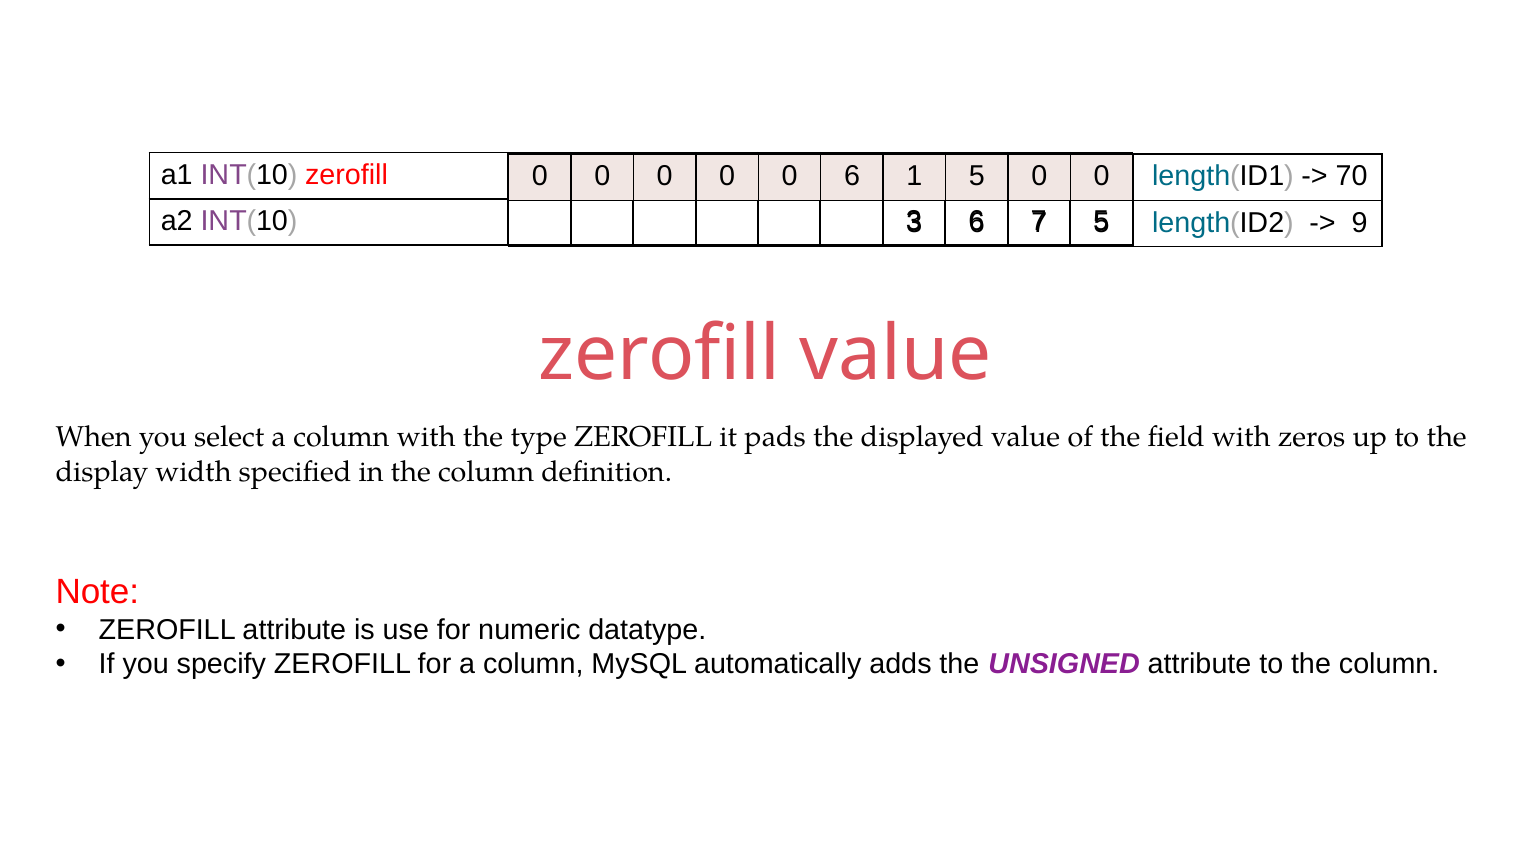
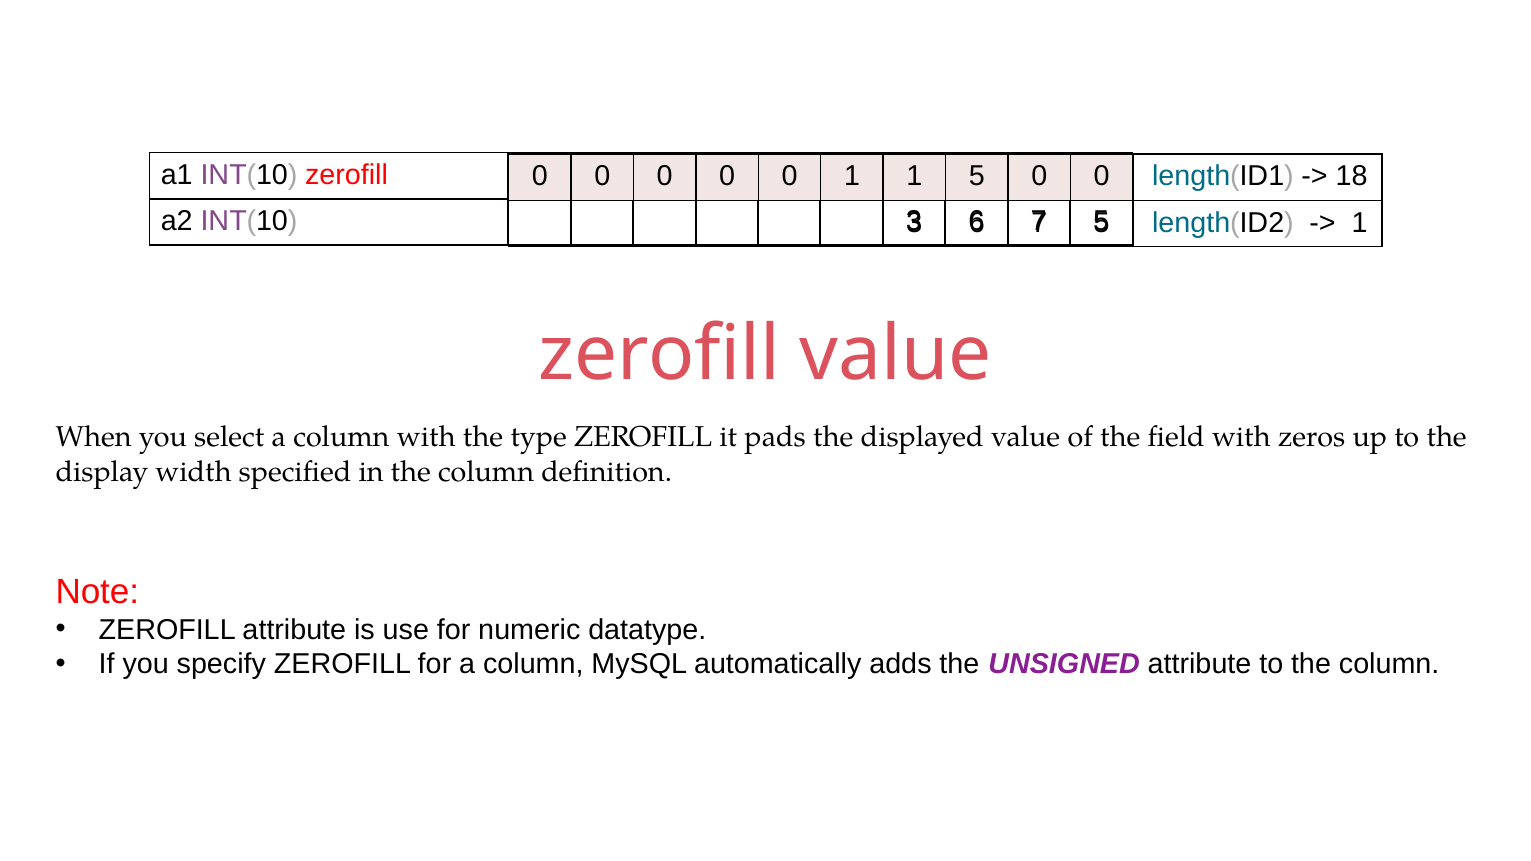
0 6: 6 -> 1 (852, 176)
70: 70 -> 18 (1352, 176)
9: 9 -> 1 (1360, 223)
